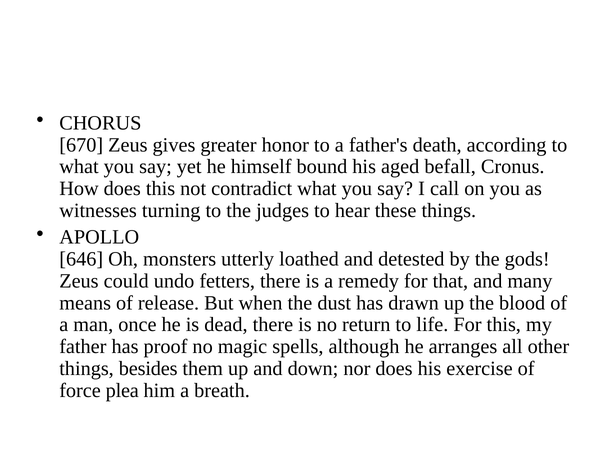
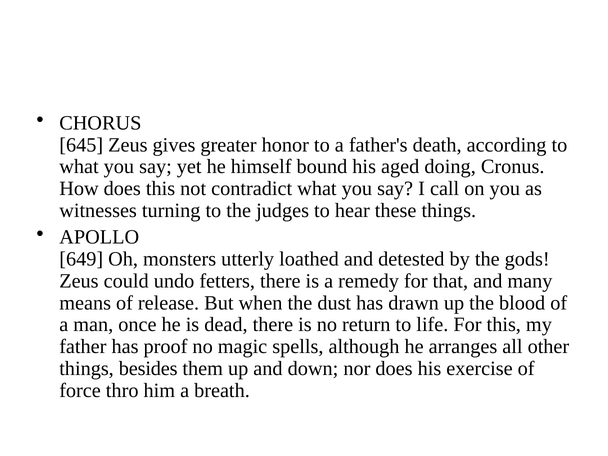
670: 670 -> 645 (81, 145)
befall: befall -> doing (450, 167)
646: 646 -> 649 (81, 259)
plea: plea -> thro (122, 390)
